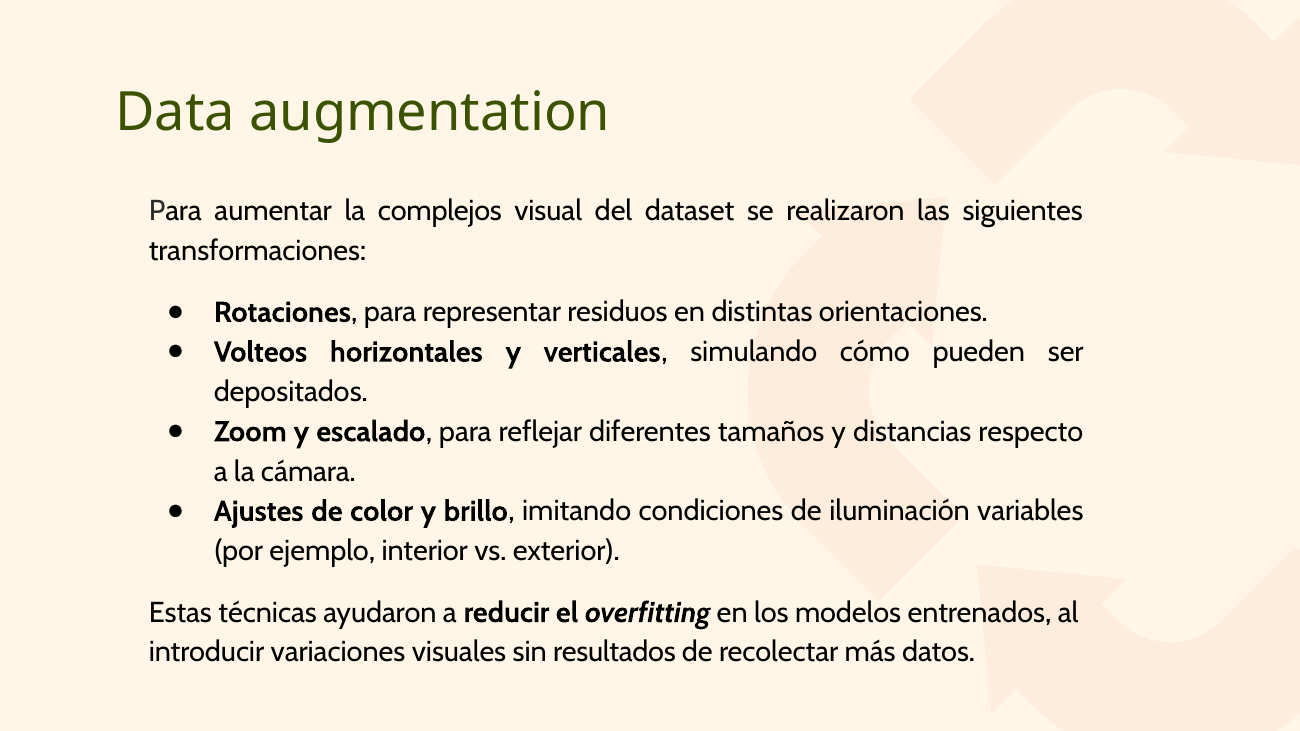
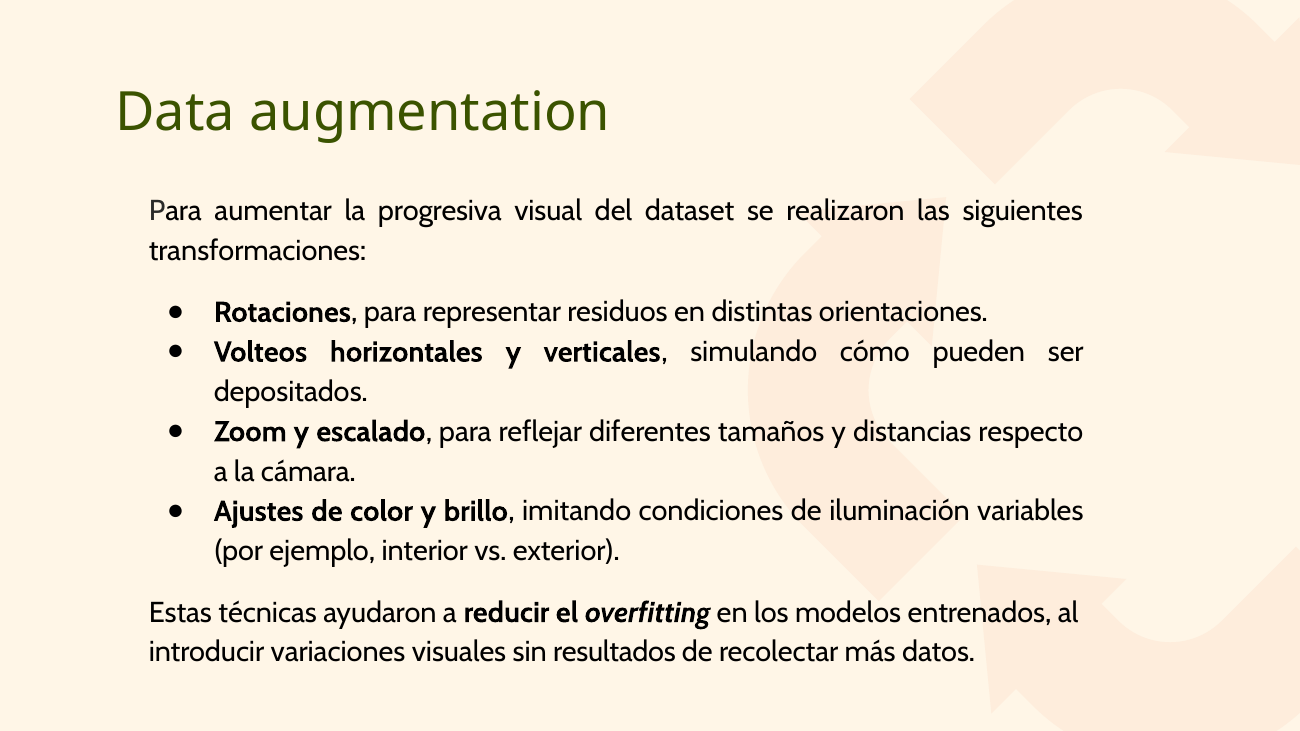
complejos: complejos -> progresiva (440, 211)
